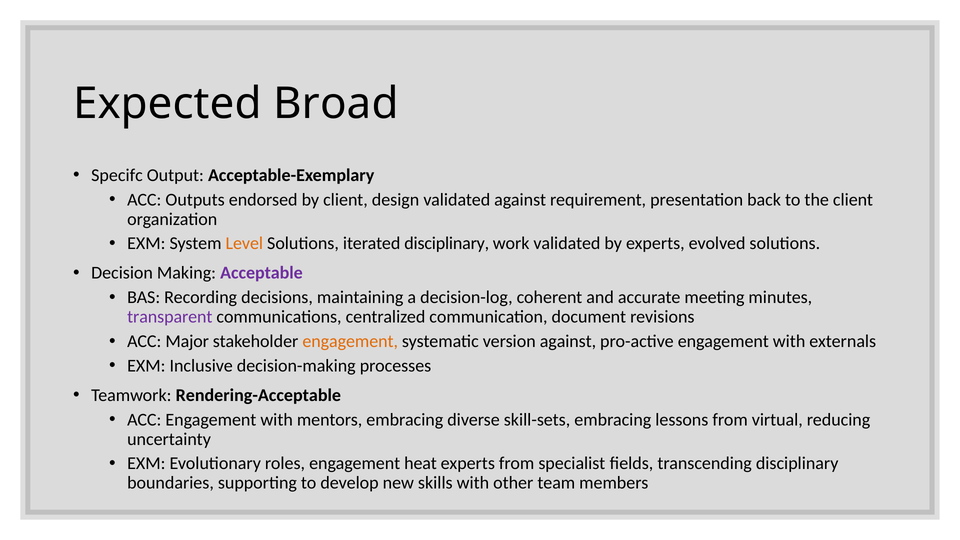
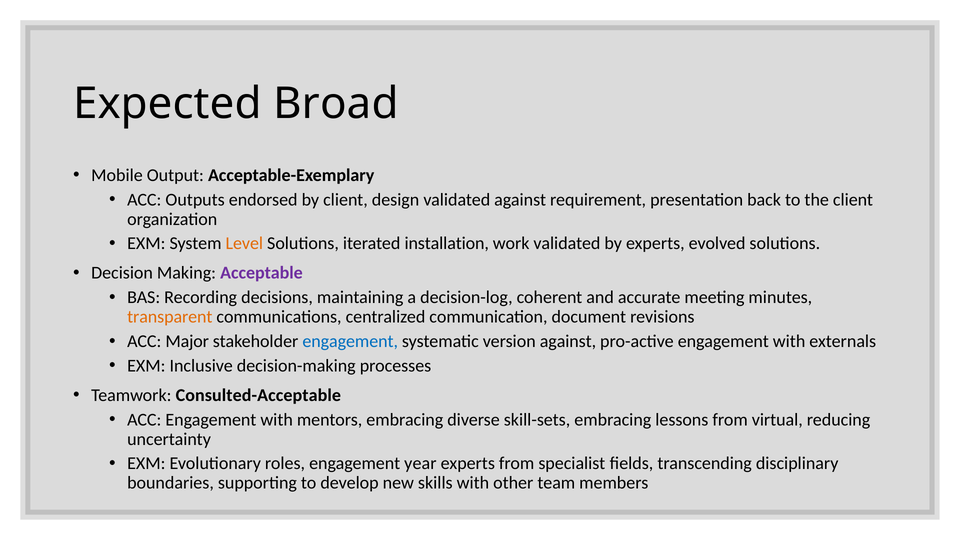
Specifc: Specifc -> Mobile (117, 175)
iterated disciplinary: disciplinary -> installation (447, 244)
transparent colour: purple -> orange (170, 317)
engagement colour: orange -> blue (350, 341)
Rendering-Acceptable: Rendering-Acceptable -> Consulted-Acceptable (258, 395)
heat: heat -> year (420, 464)
